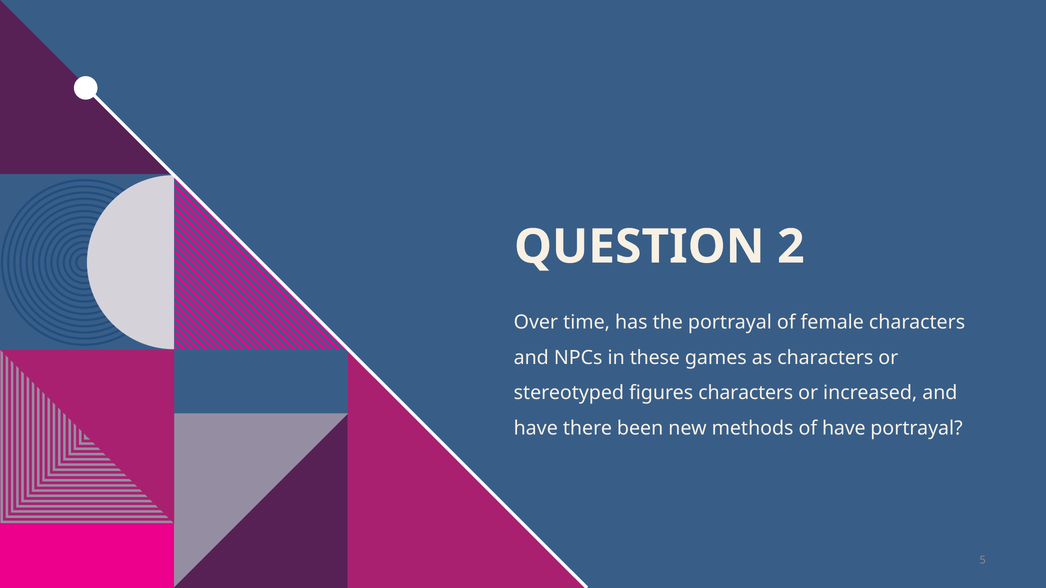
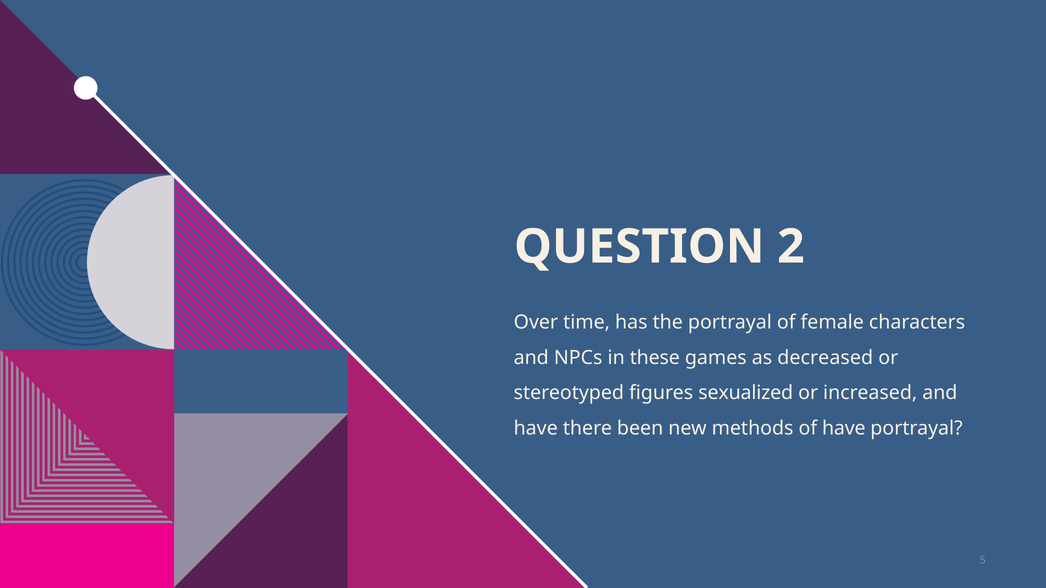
as characters: characters -> decreased (825, 358)
figures characters: characters -> sexualized (746, 393)
